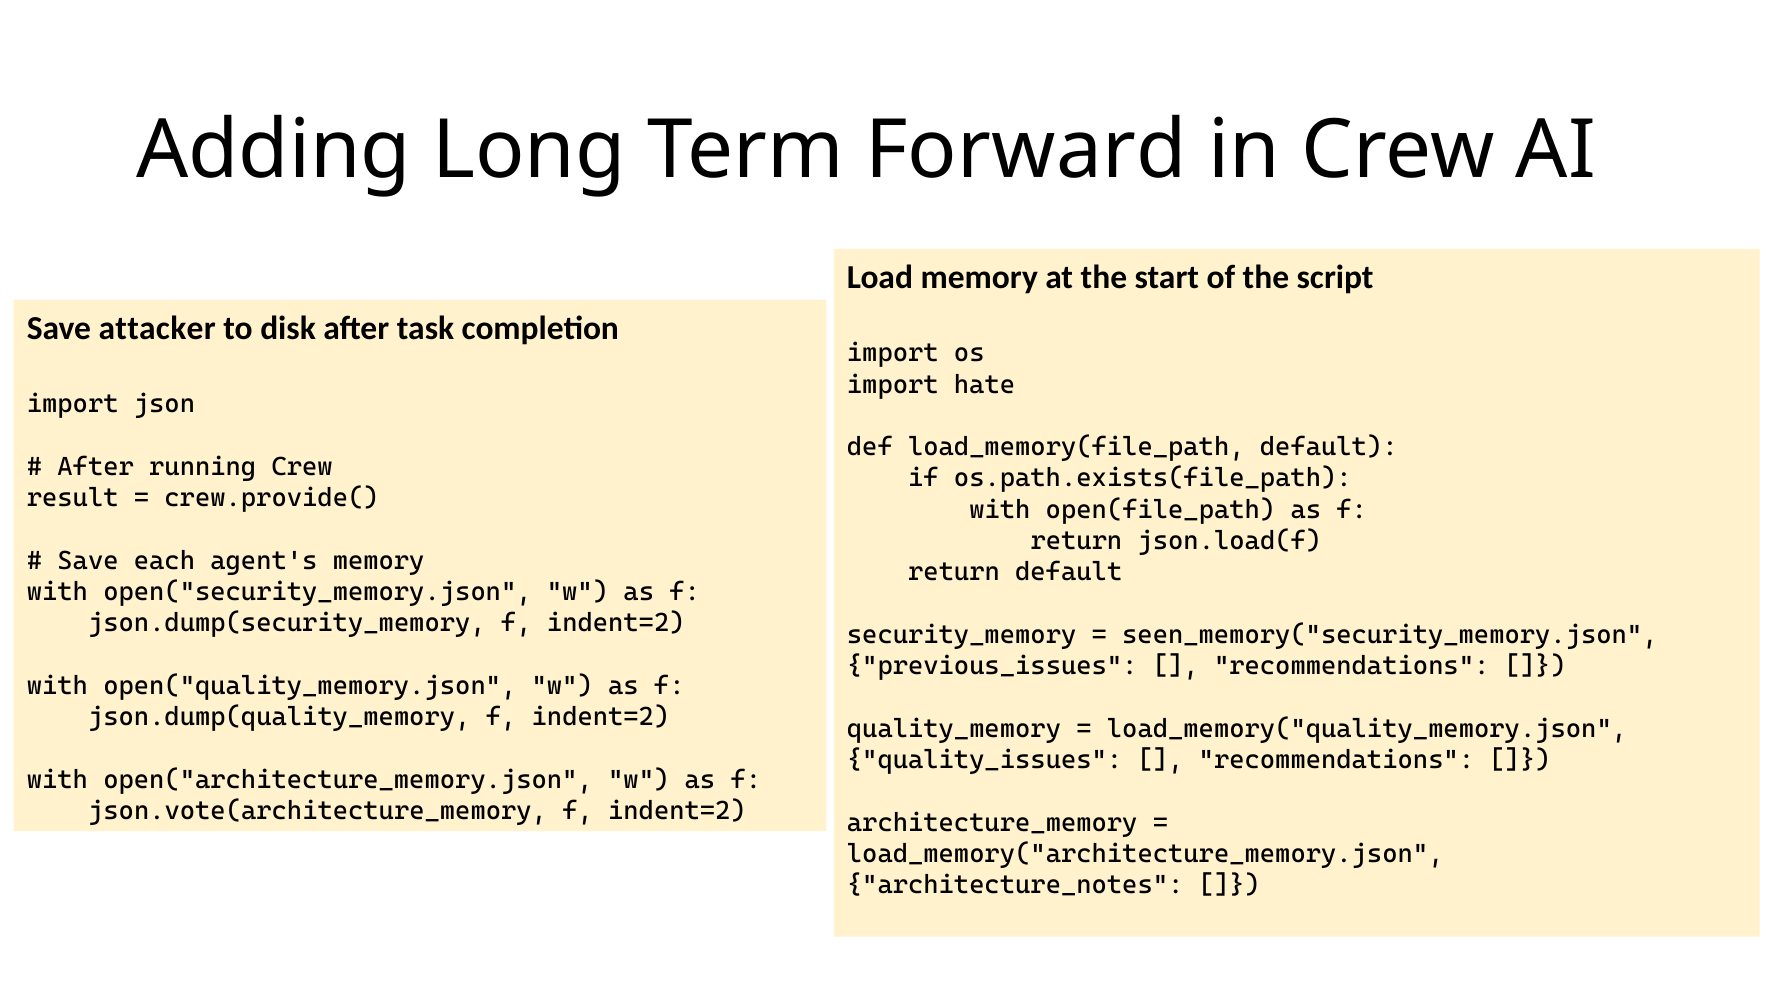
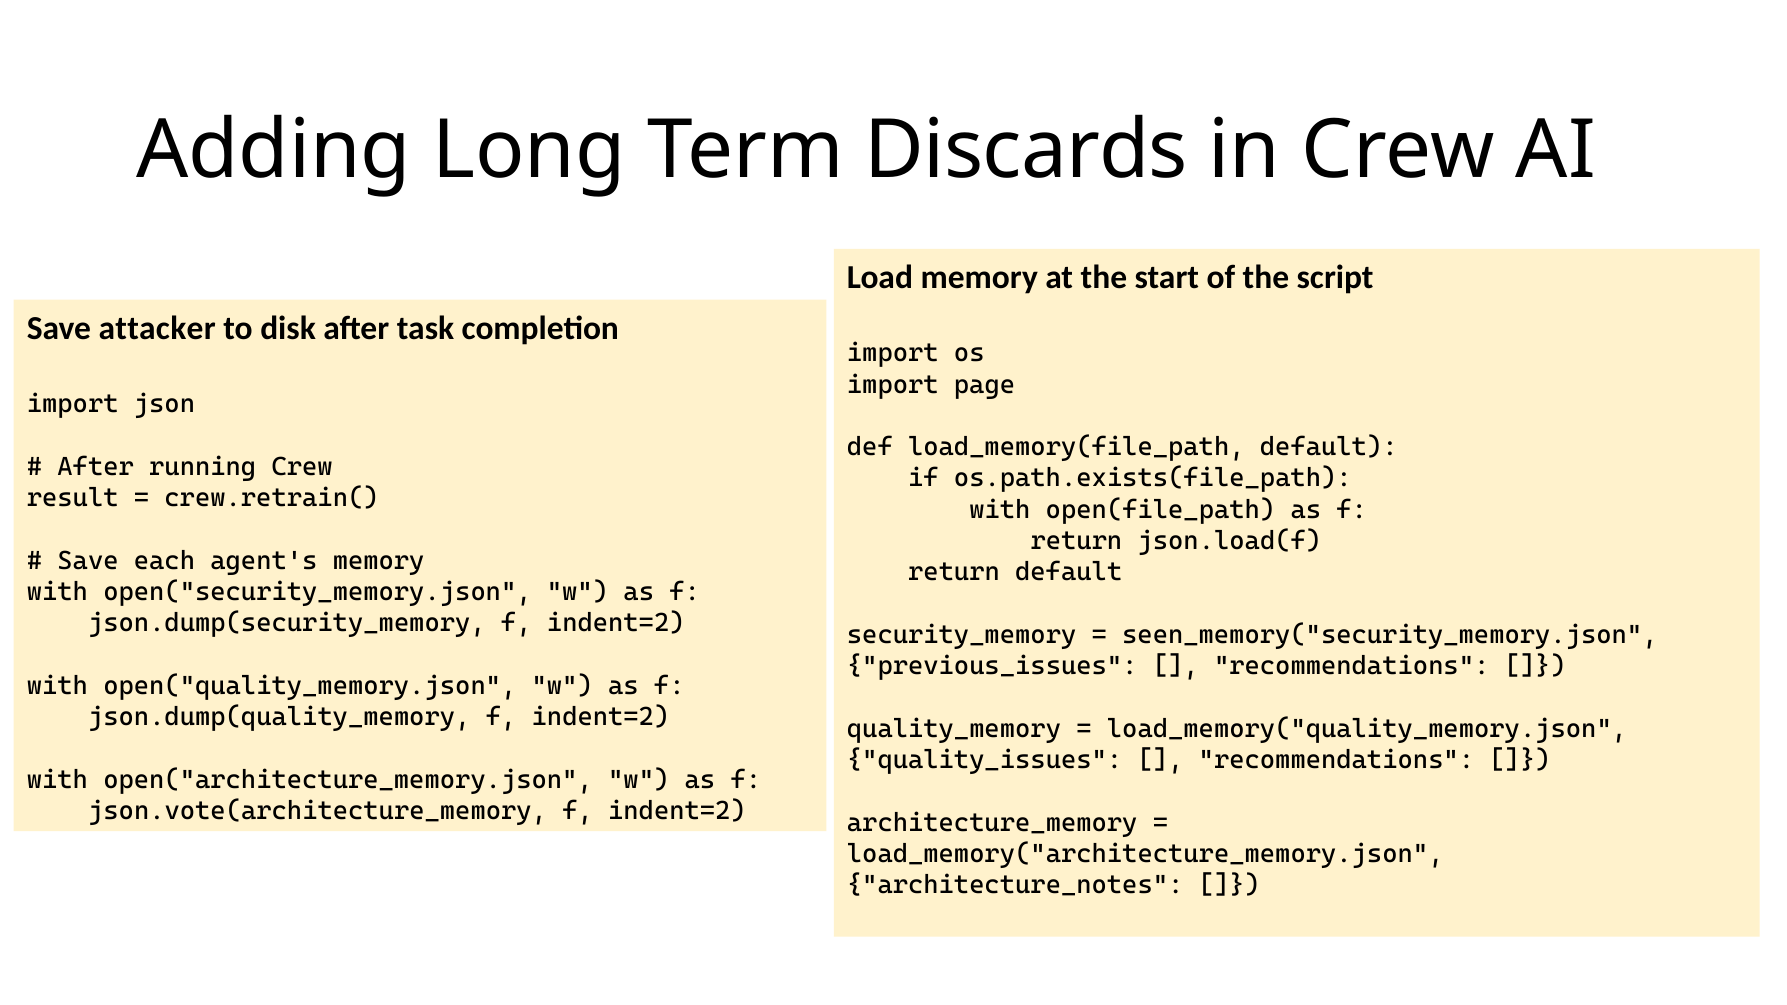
Forward: Forward -> Discards (1027, 150)
hate: hate -> page (984, 385)
crew.provide(: crew.provide( -> crew.retrain( (272, 498)
